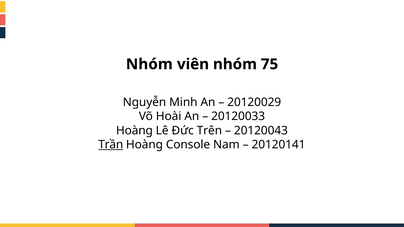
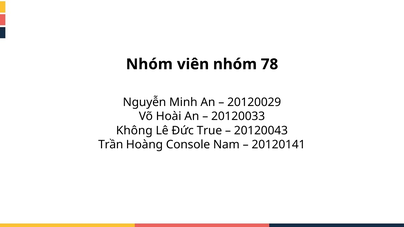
75: 75 -> 78 (270, 64)
Hoàng: Hoàng -> Không (134, 131)
Trên: Trên -> True (209, 131)
Trần underline: present -> none (111, 145)
